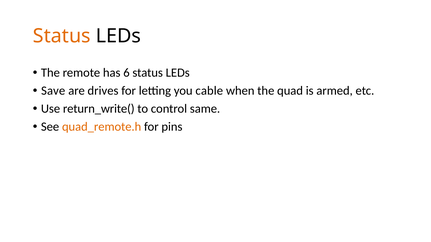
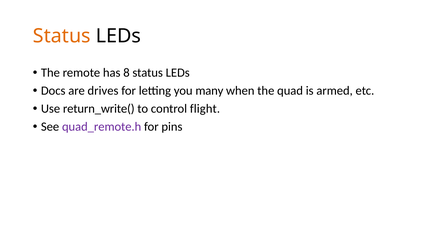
6: 6 -> 8 (126, 73)
Save: Save -> Docs (53, 91)
cable: cable -> many (209, 91)
same: same -> flight (205, 109)
quad_remote.h colour: orange -> purple (102, 127)
